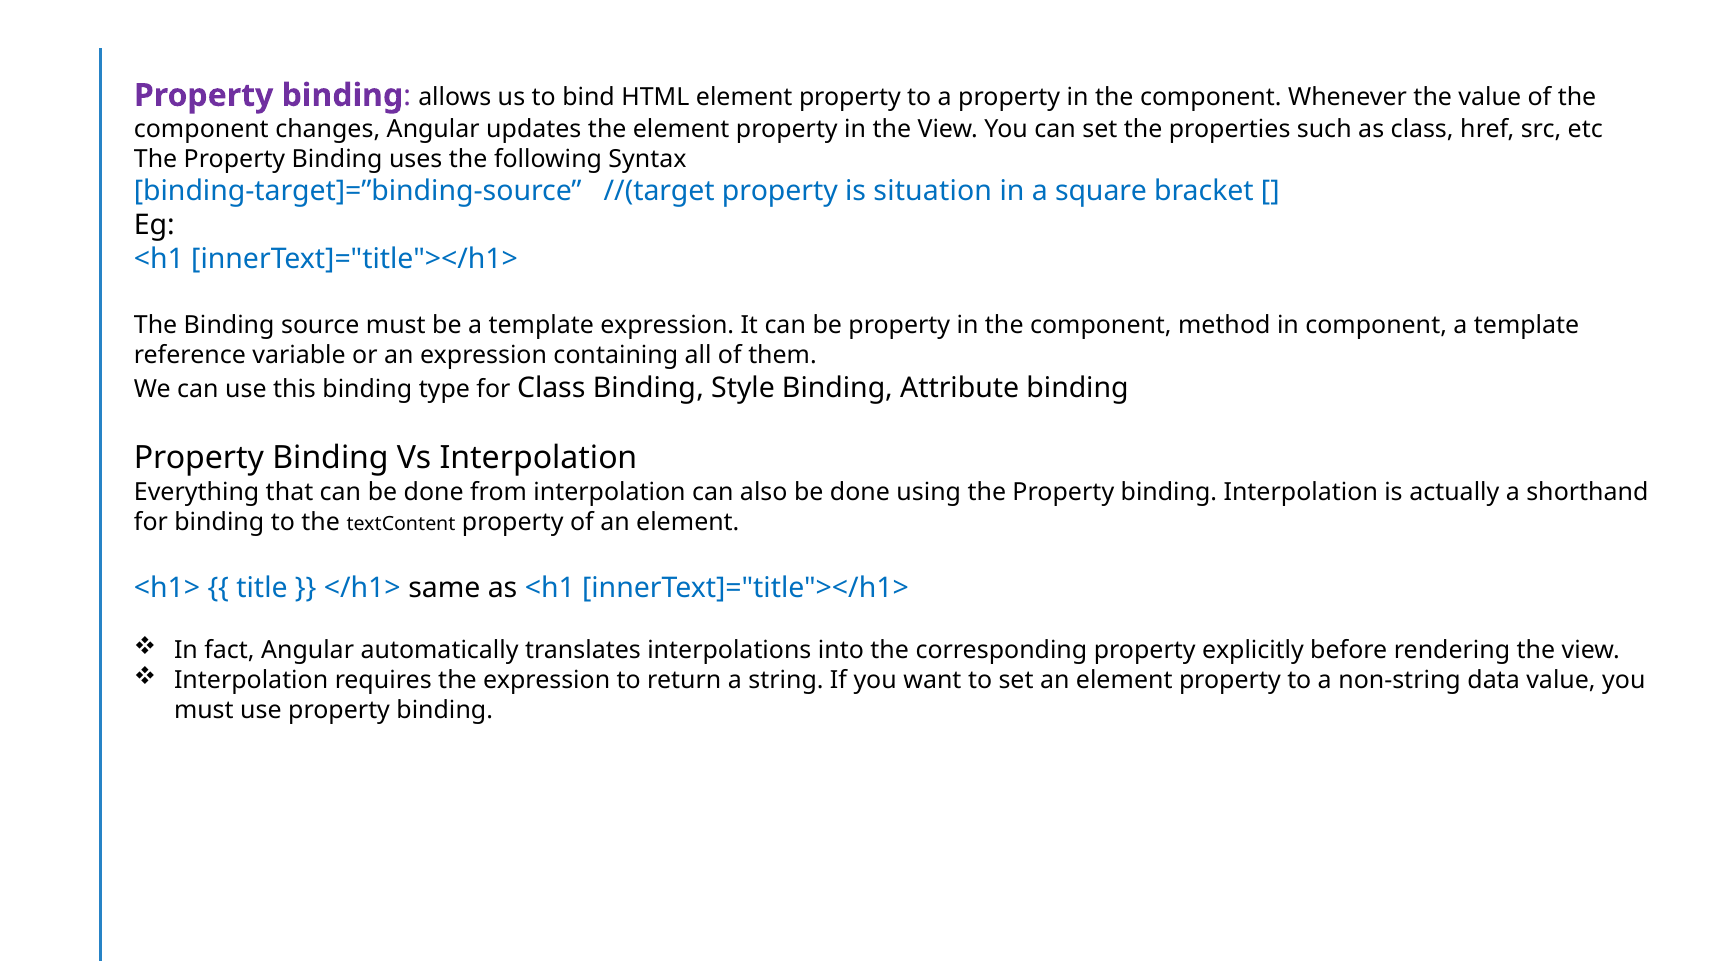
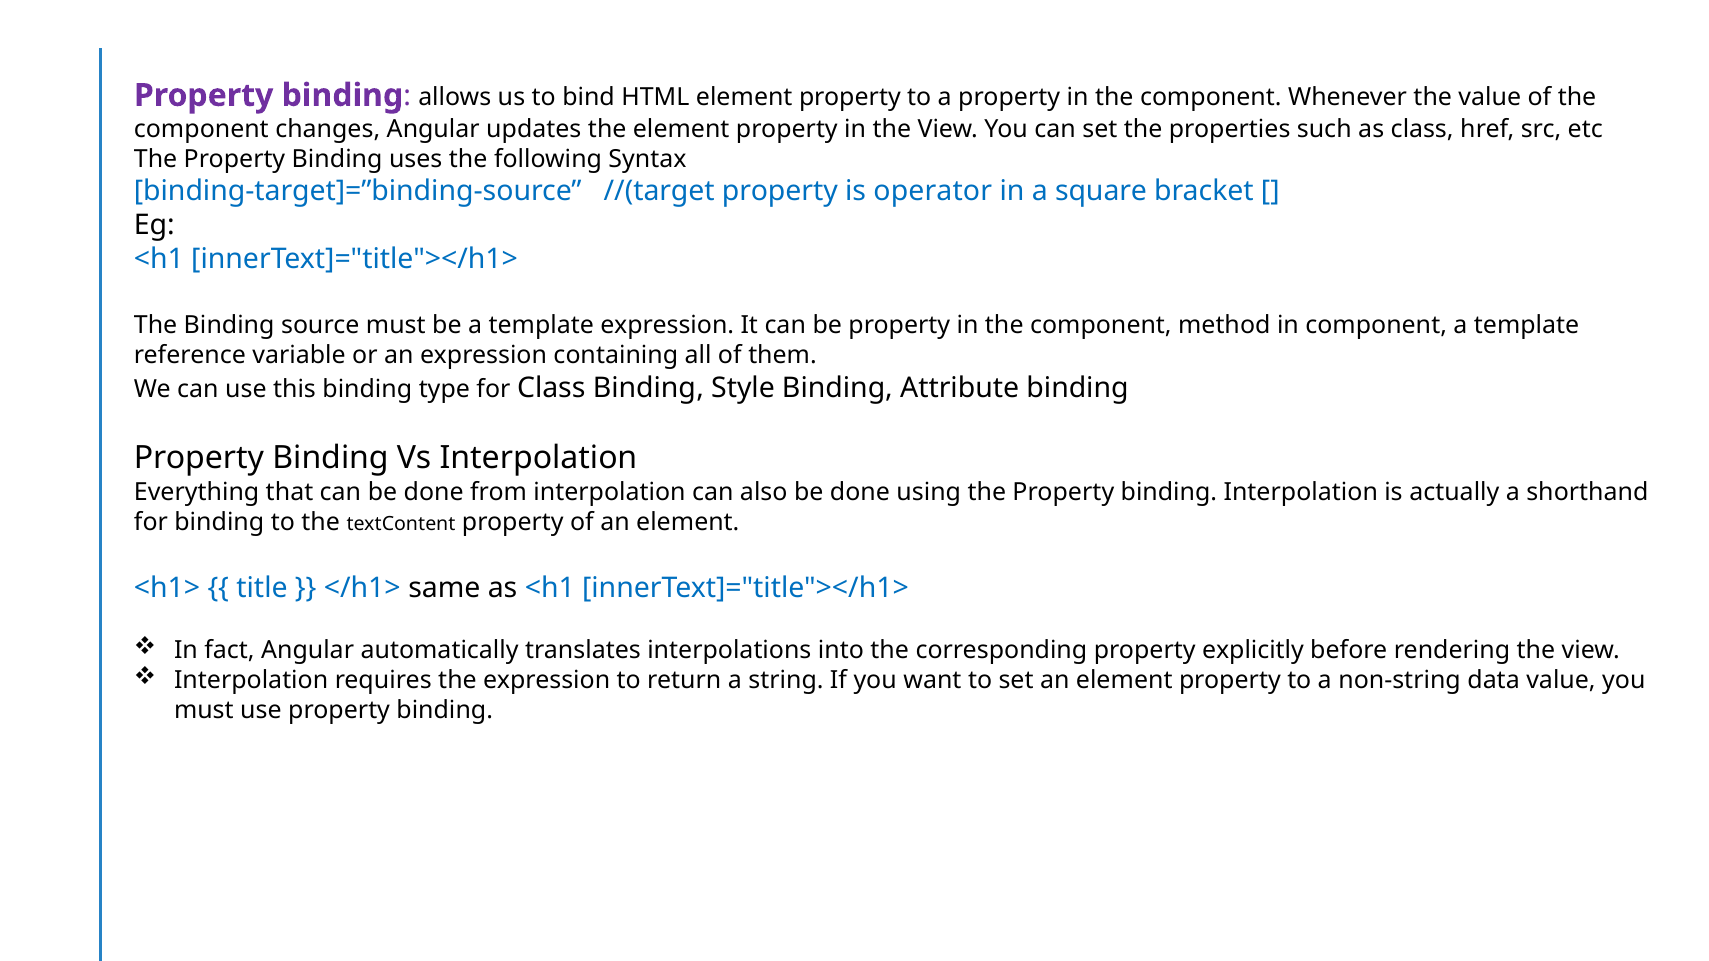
situation: situation -> operator (933, 191)
